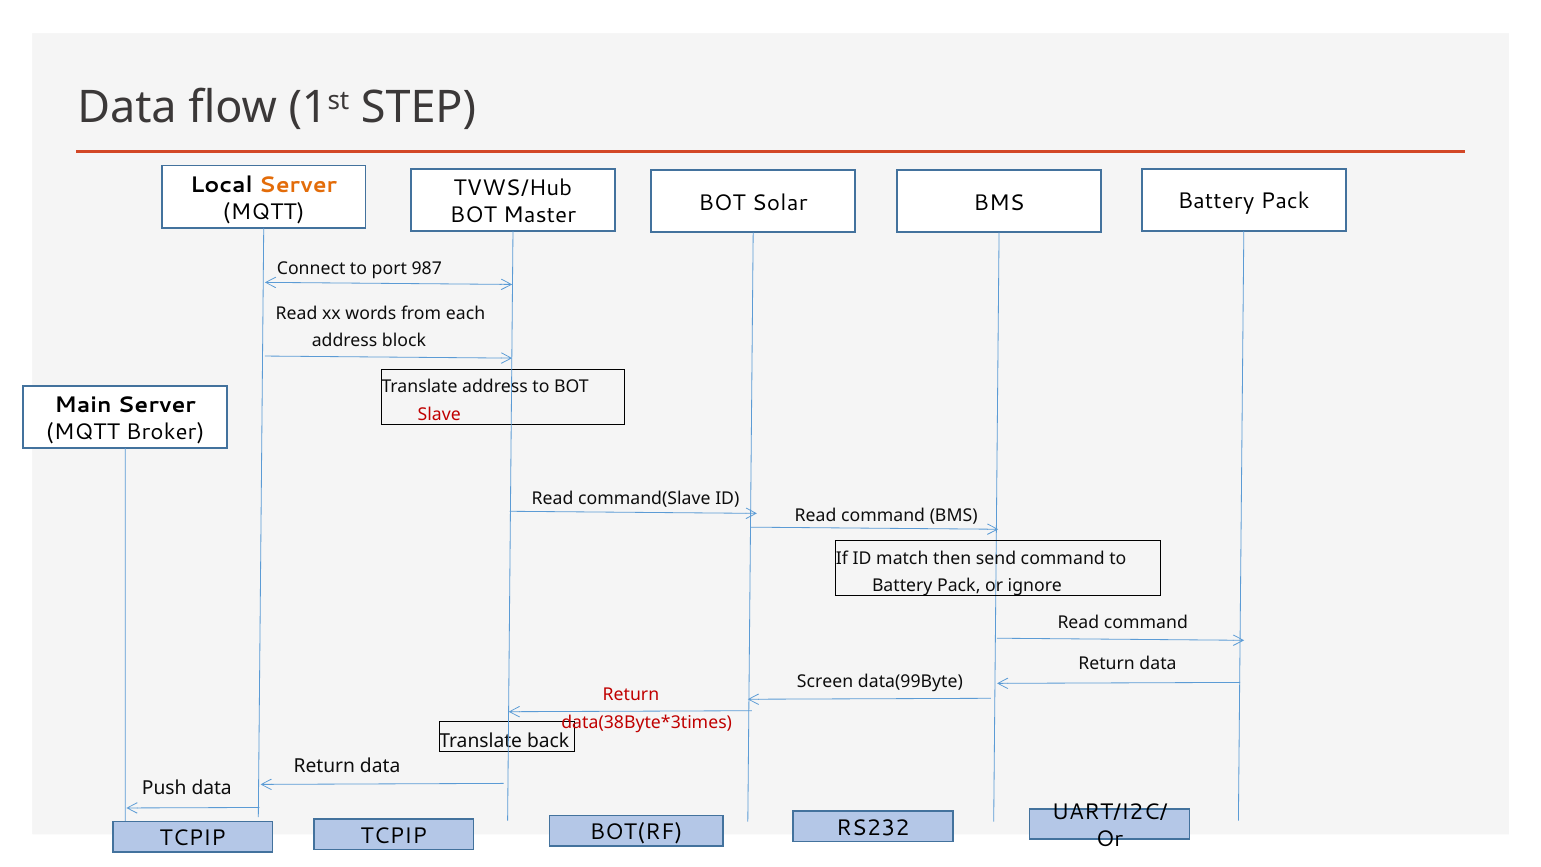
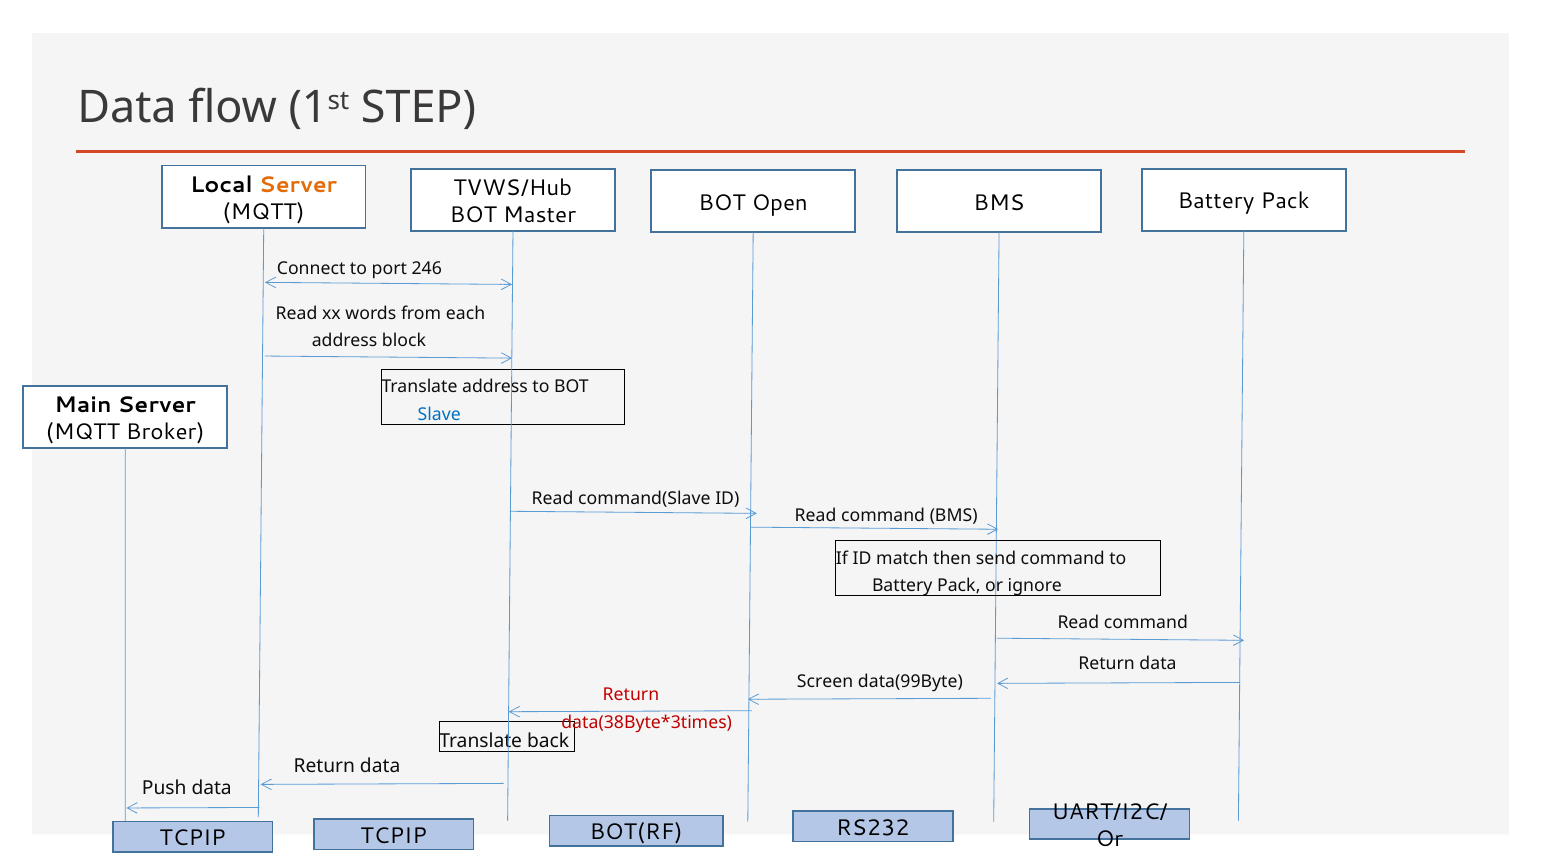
Solar: Solar -> Open (780, 203)
987: 987 -> 246 (427, 269)
Slave colour: red -> blue (439, 415)
